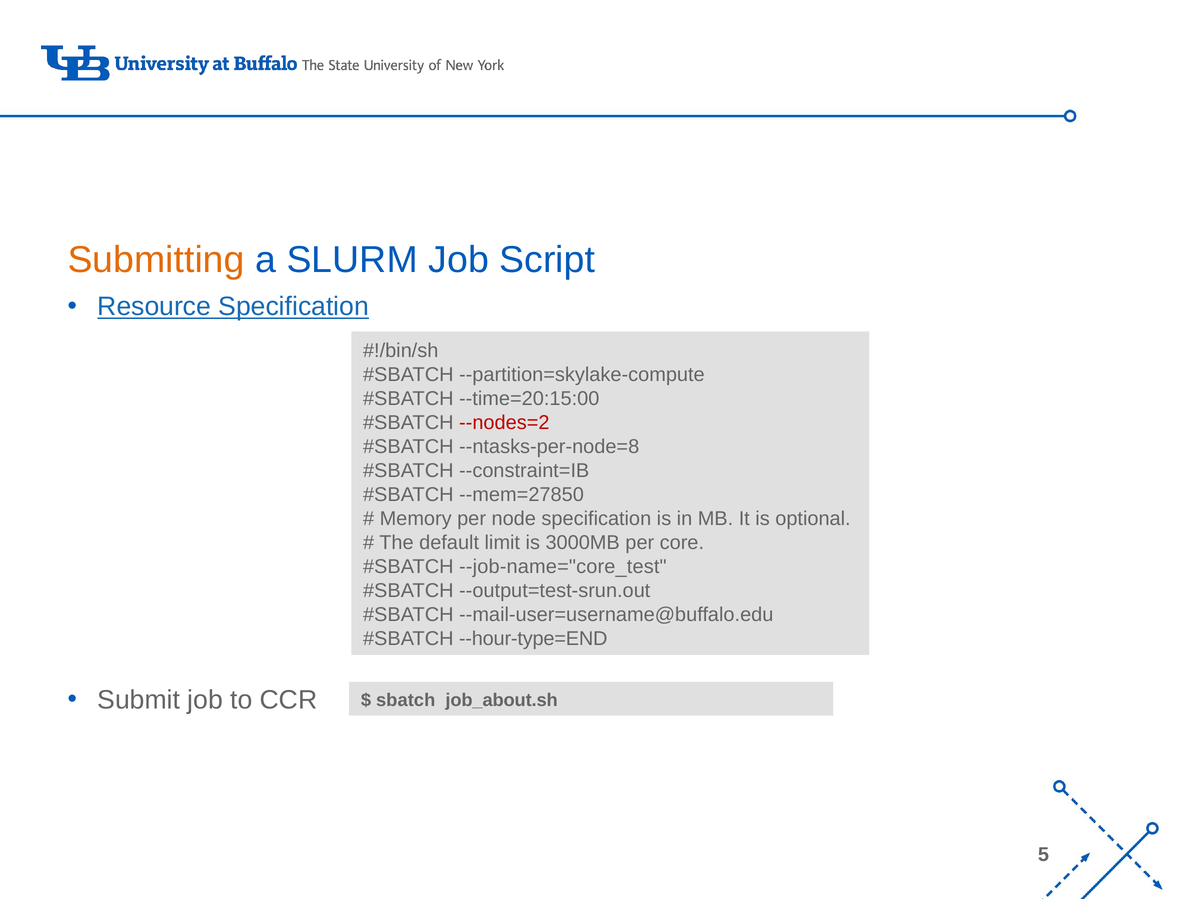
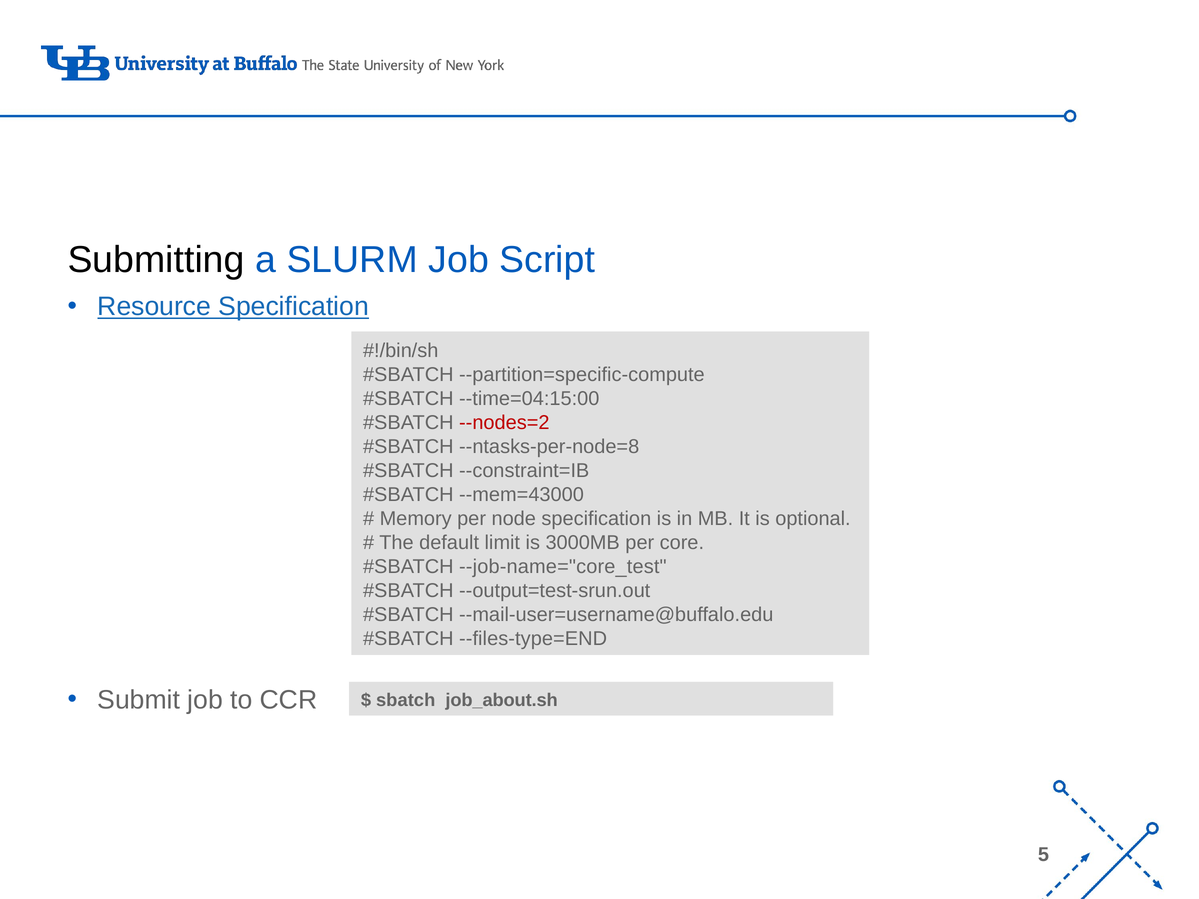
Submitting colour: orange -> black (156, 260)
--partition=skylake-compute: --partition=skylake-compute -> --partition=specific-compute (582, 375)
--time=20:15:00: --time=20:15:00 -> --time=04:15:00 (529, 399)
--mem=27850: --mem=27850 -> --mem=43000 (521, 495)
--hour-type=END: --hour-type=END -> --files-type=END (533, 639)
